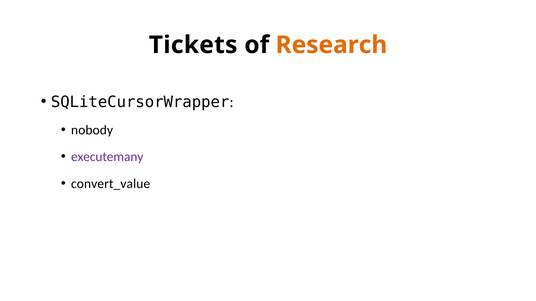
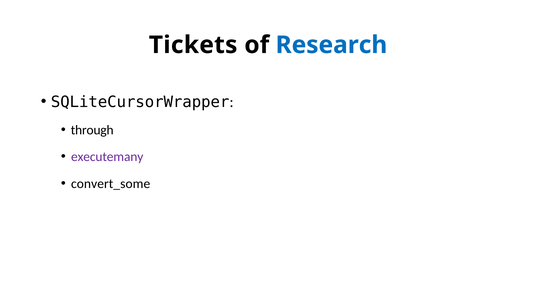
Research colour: orange -> blue (331, 45)
nobody: nobody -> through (92, 130)
convert_value: convert_value -> convert_some (111, 184)
